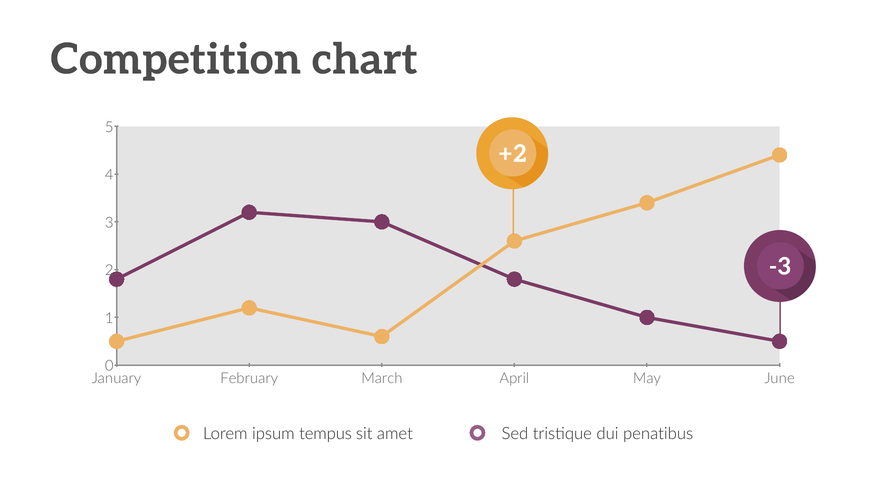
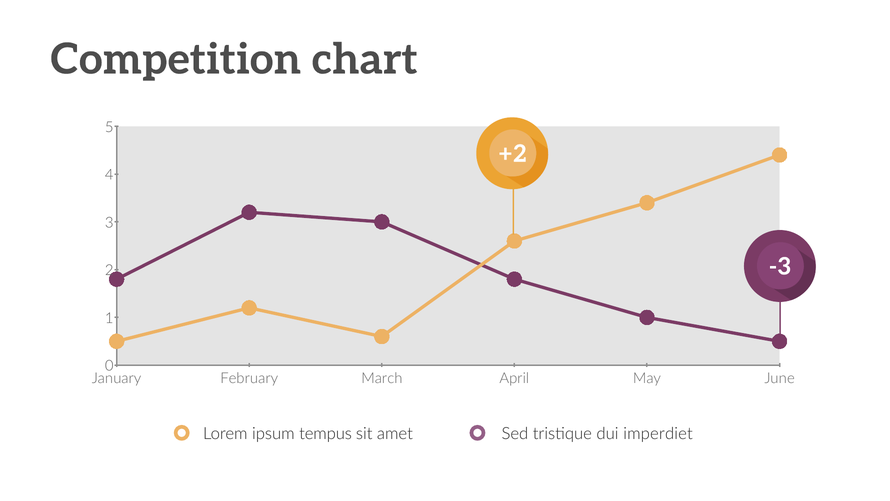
penatibus: penatibus -> imperdiet (658, 434)
